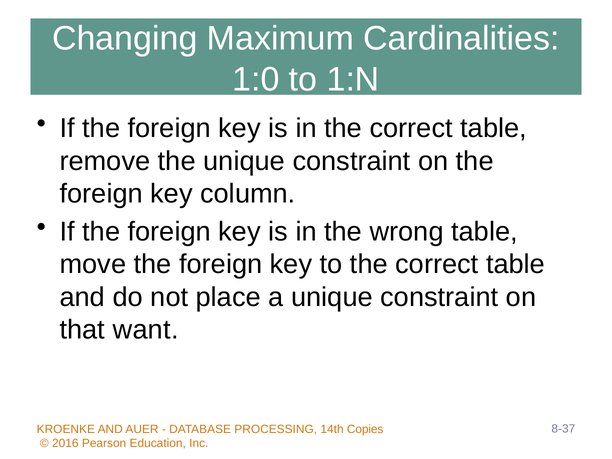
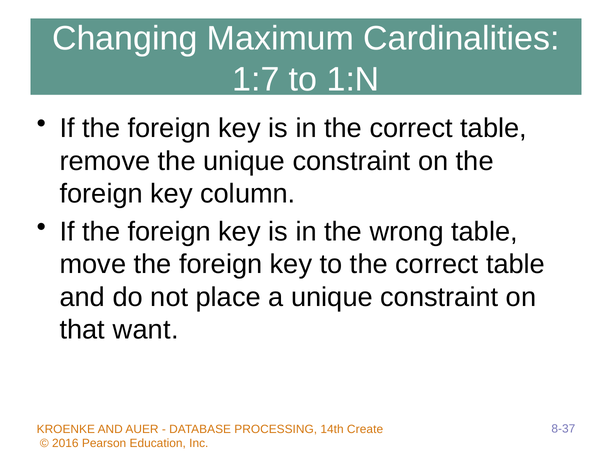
1:0: 1:0 -> 1:7 (256, 79)
Copies: Copies -> Create (365, 429)
